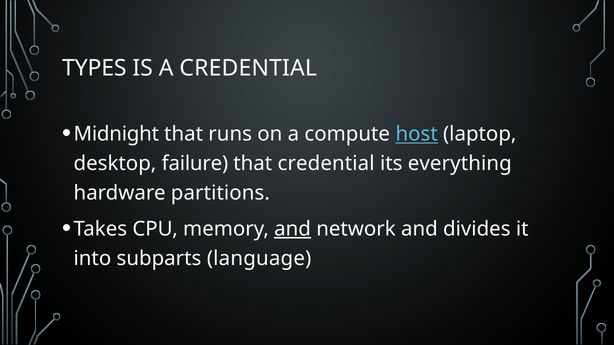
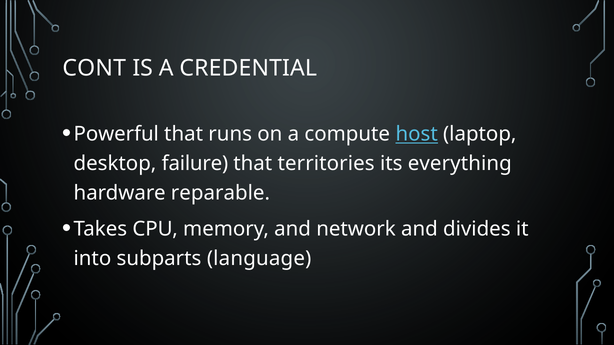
TYPES: TYPES -> CONT (94, 68)
Midnight: Midnight -> Powerful (116, 134)
that credential: credential -> territories (326, 164)
partitions: partitions -> reparable (220, 193)
and underline: present -> none (293, 229)
